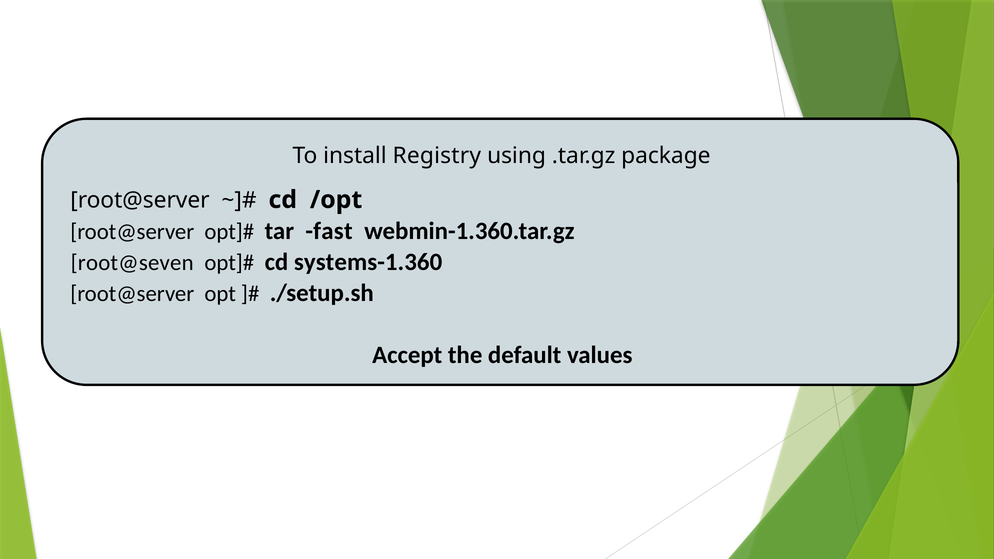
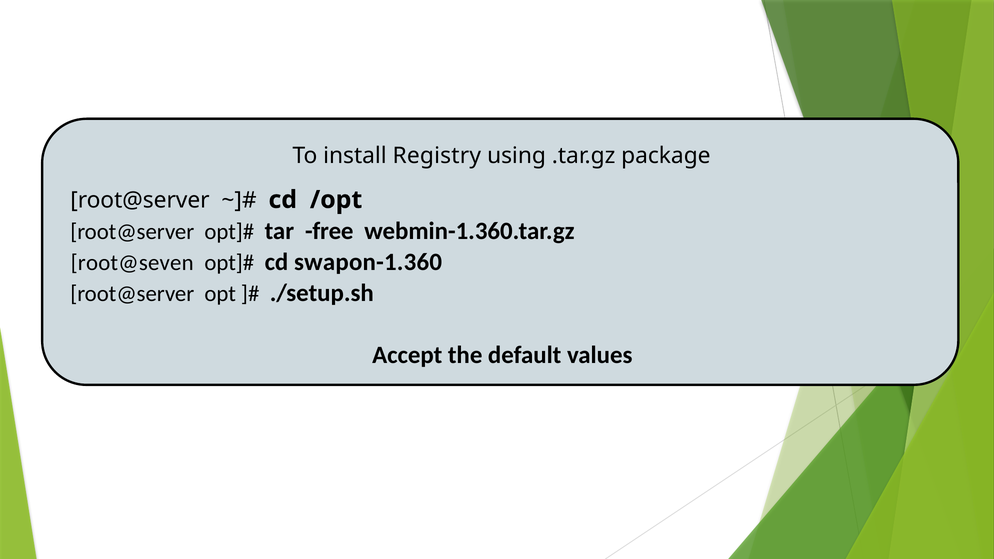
fast: fast -> free (329, 231)
systems-1.360: systems-1.360 -> swapon-1.360 (368, 262)
